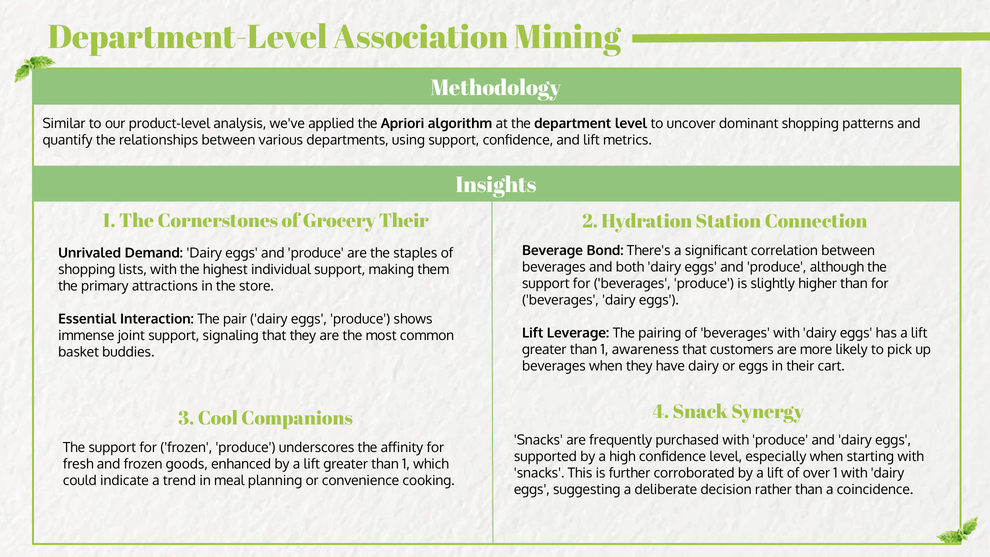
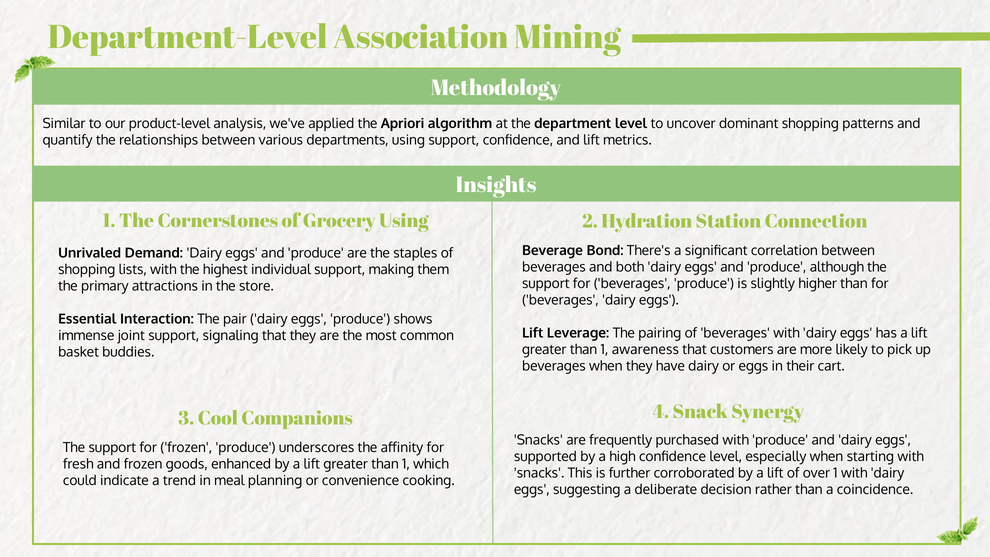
Grocery Their: Their -> Using (404, 221)
